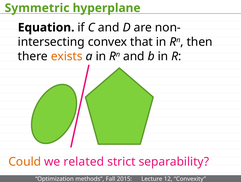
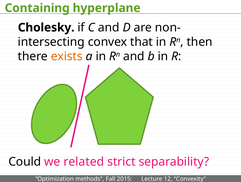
Symmetric: Symmetric -> Containing (37, 8)
Equation: Equation -> Cholesky (46, 27)
Could colour: orange -> black (25, 162)
